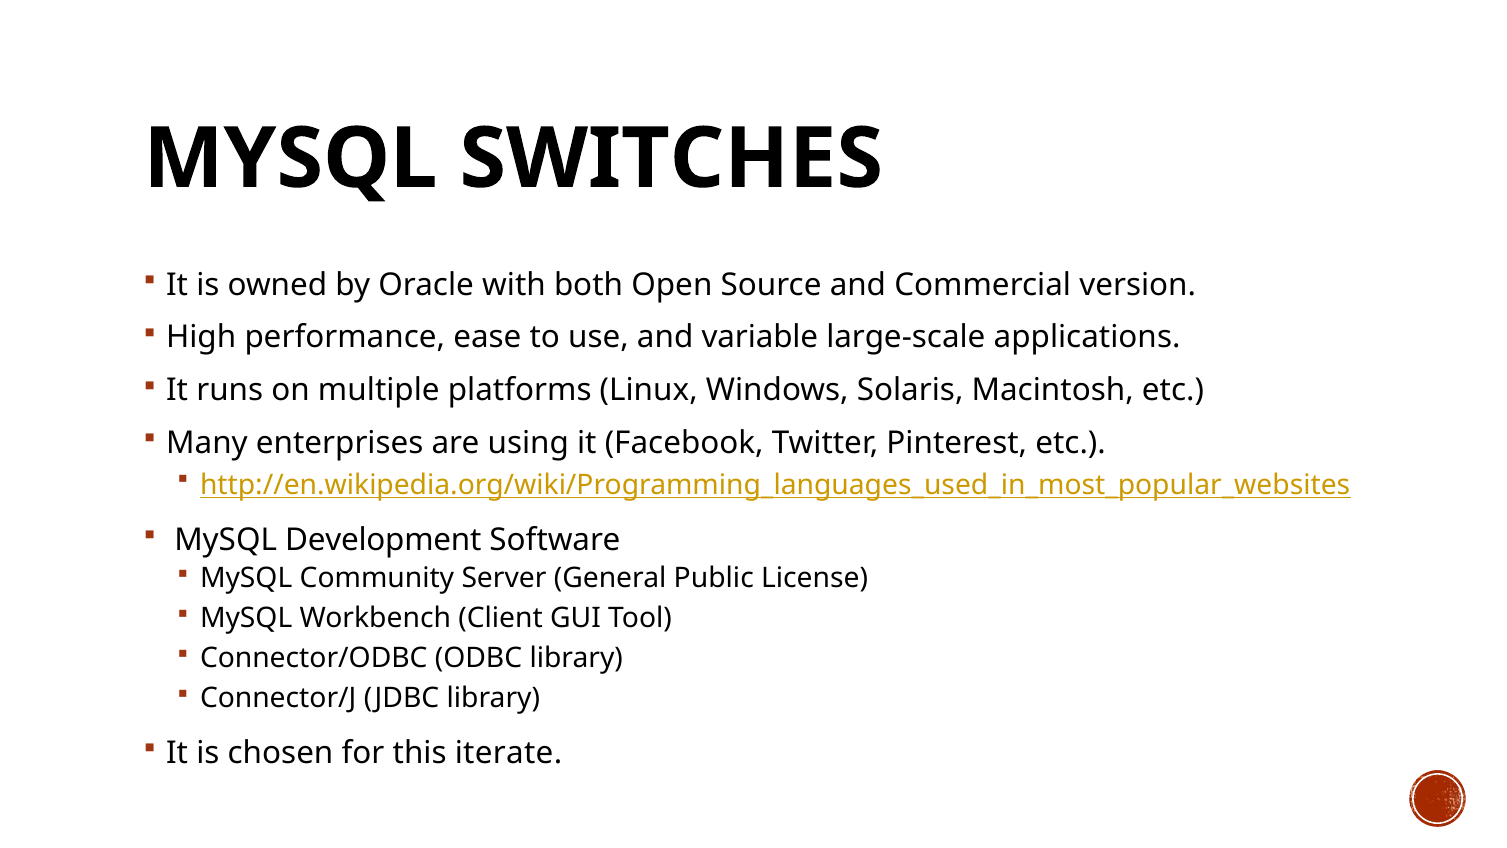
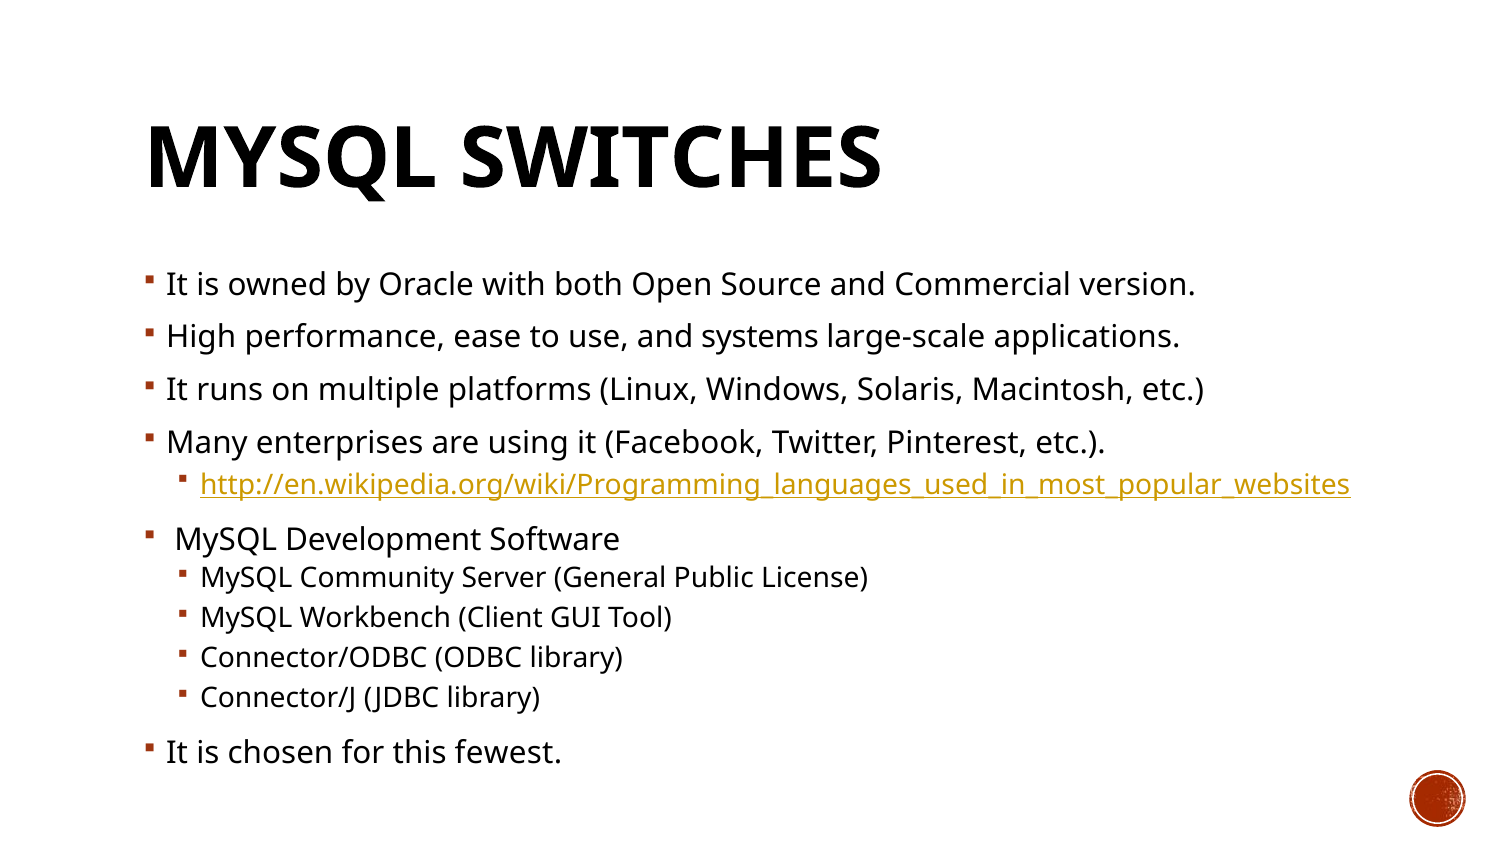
variable: variable -> systems (760, 337)
iterate: iterate -> fewest (508, 752)
